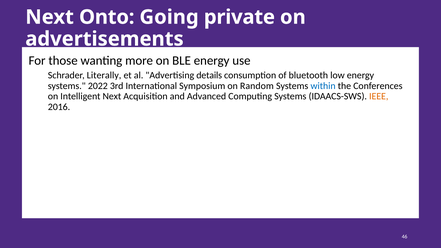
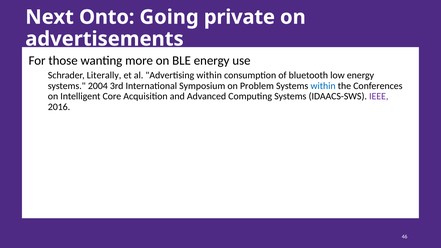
Advertising details: details -> within (209, 75)
2022: 2022 -> 2004 (98, 86)
Random: Random -> Problem (257, 86)
Intelligent Next: Next -> Core (112, 96)
IEEE colour: orange -> purple (379, 96)
